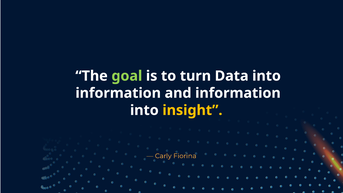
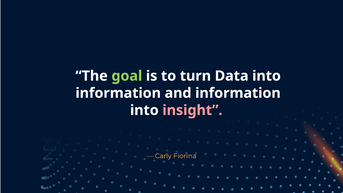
insight colour: yellow -> pink (192, 110)
